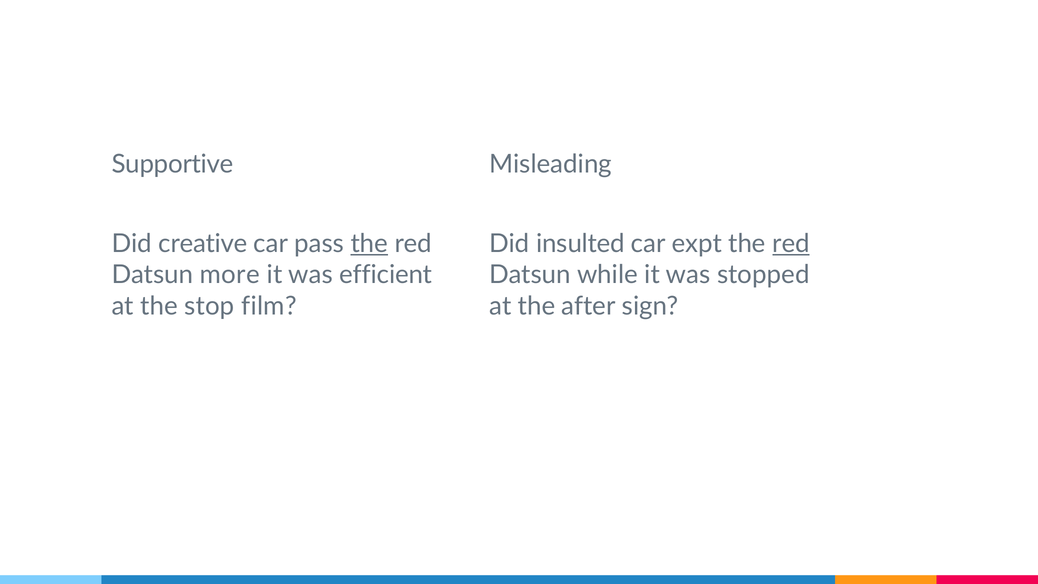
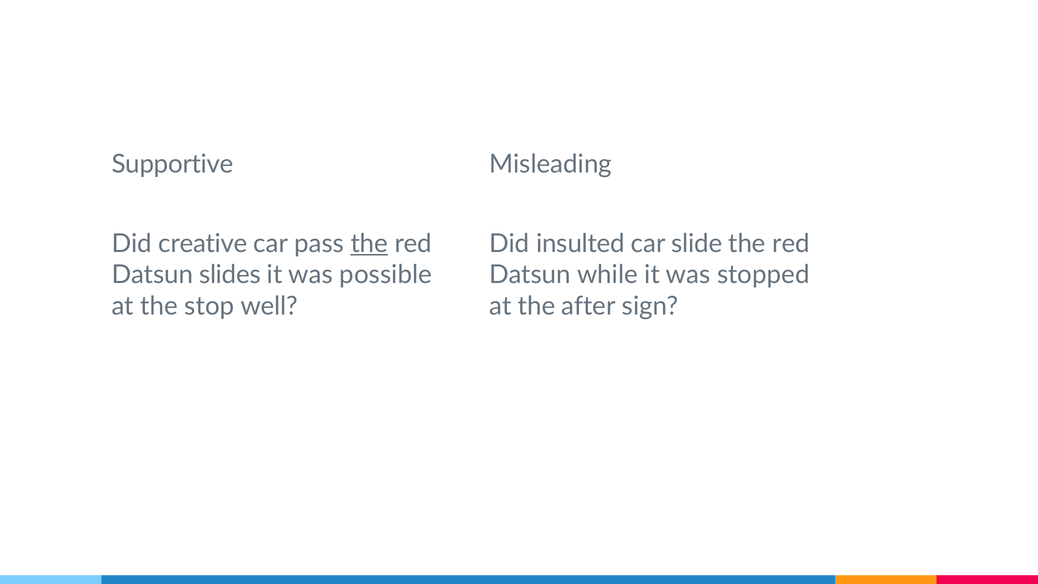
expt: expt -> slide (697, 244)
red underline: present -> none (791, 244)
more: more -> slides (230, 275)
efficient: efficient -> possible (386, 275)
film: film -> well (269, 306)
